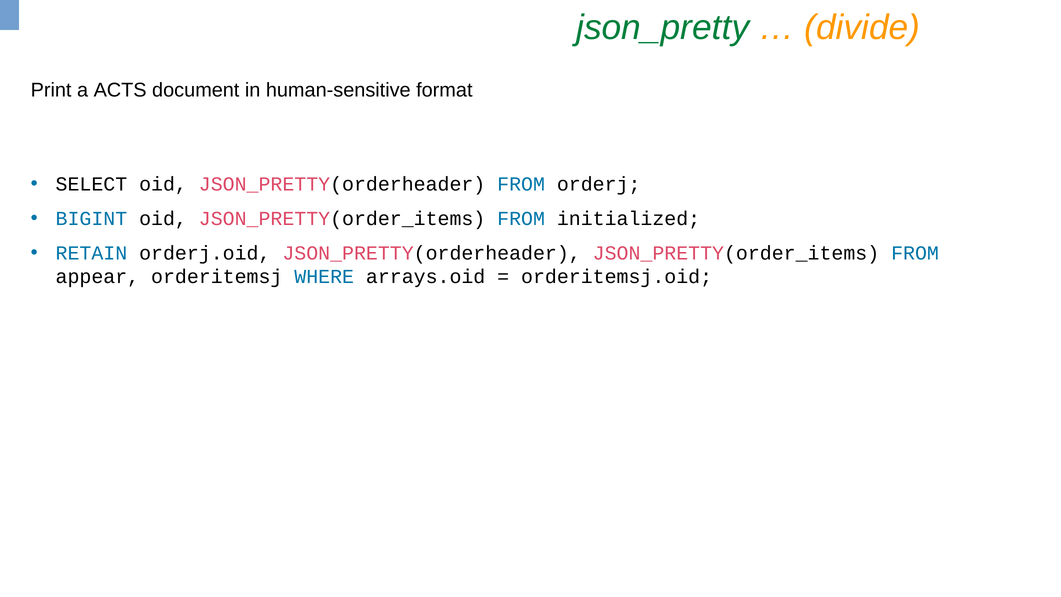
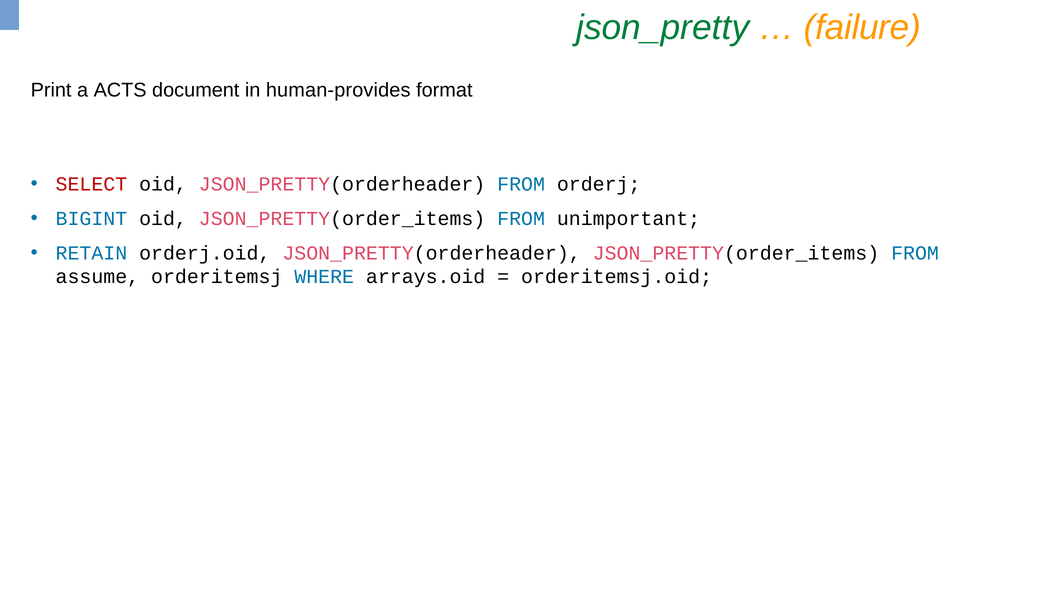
divide: divide -> failure (862, 28)
human-sensitive: human-sensitive -> human-provides (338, 90)
SELECT colour: black -> red (91, 184)
initialized: initialized -> unimportant (629, 218)
appear: appear -> assume (97, 277)
